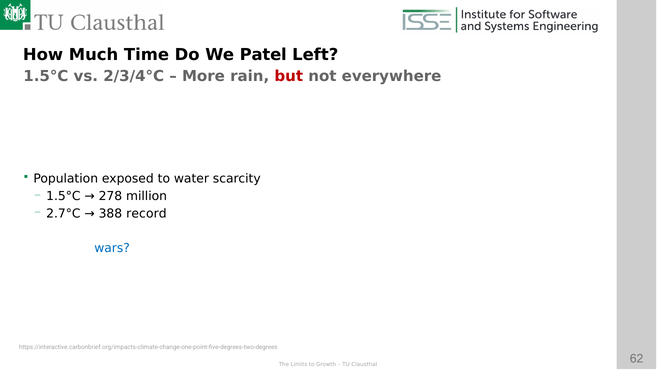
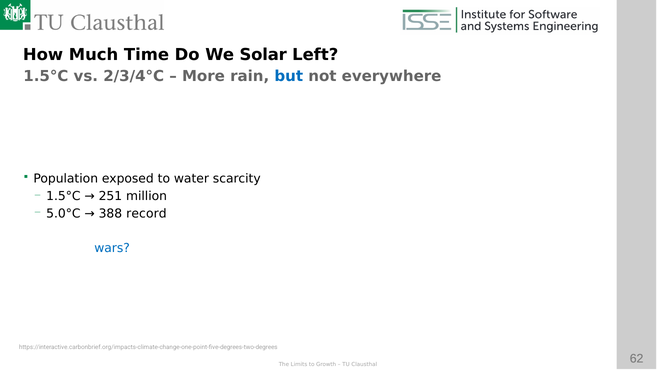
Patel: Patel -> Solar (263, 55)
but colour: red -> blue (289, 76)
278: 278 -> 251 (110, 196)
2.7°C: 2.7°C -> 5.0°C (63, 213)
